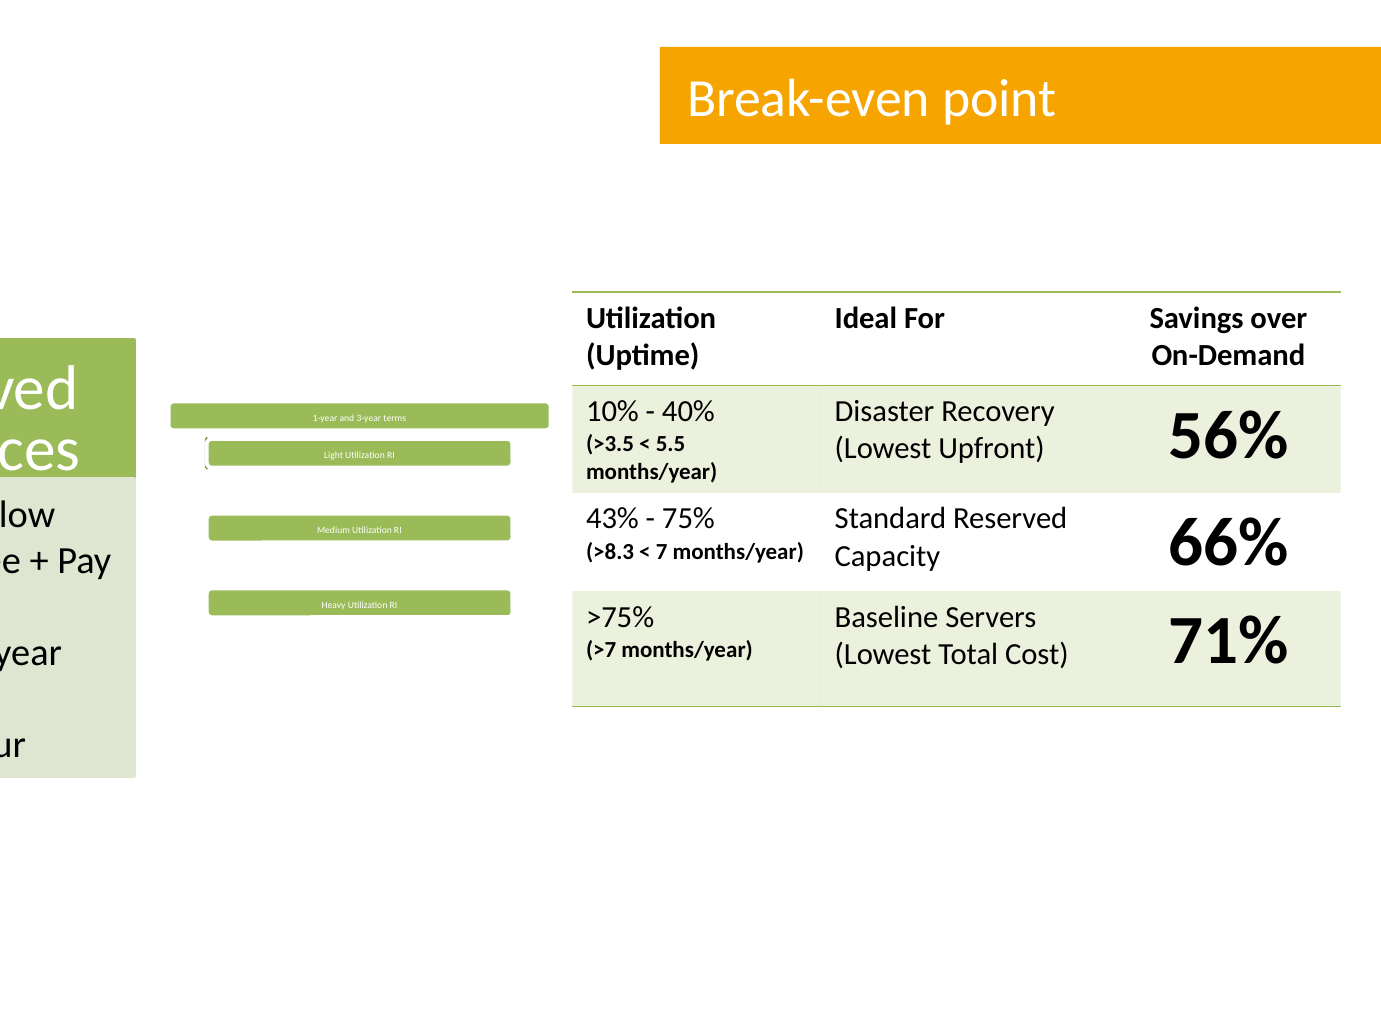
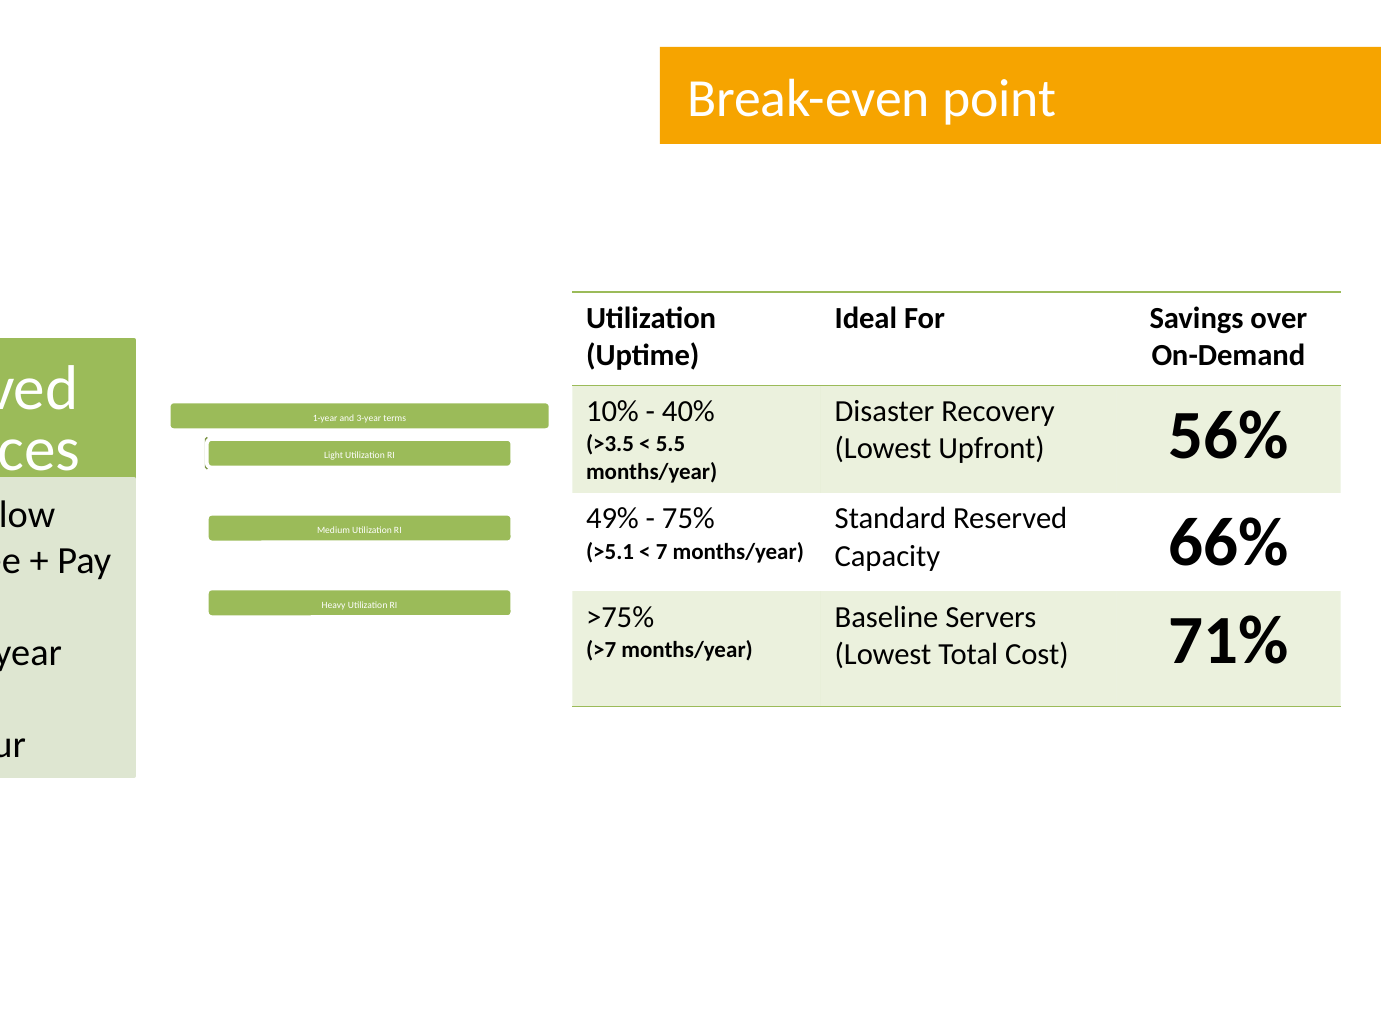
43%: 43% -> 49% (612, 519)
>8.3: >8.3 -> >5.1 (610, 552)
